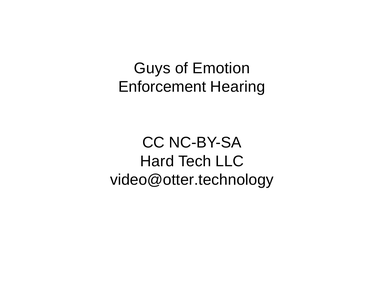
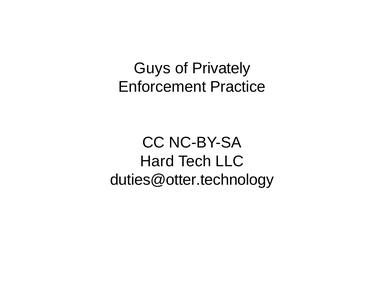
Emotion: Emotion -> Privately (221, 68)
Hearing: Hearing -> Practice (238, 87)
video@otter.technology: video@otter.technology -> duties@otter.technology (192, 180)
